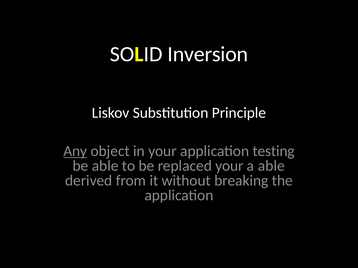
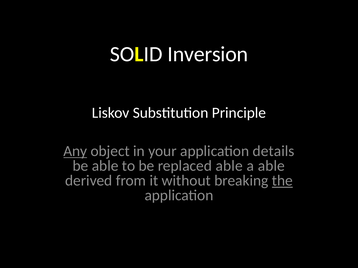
testing: testing -> details (274, 151)
replaced your: your -> able (229, 166)
the underline: none -> present (282, 181)
